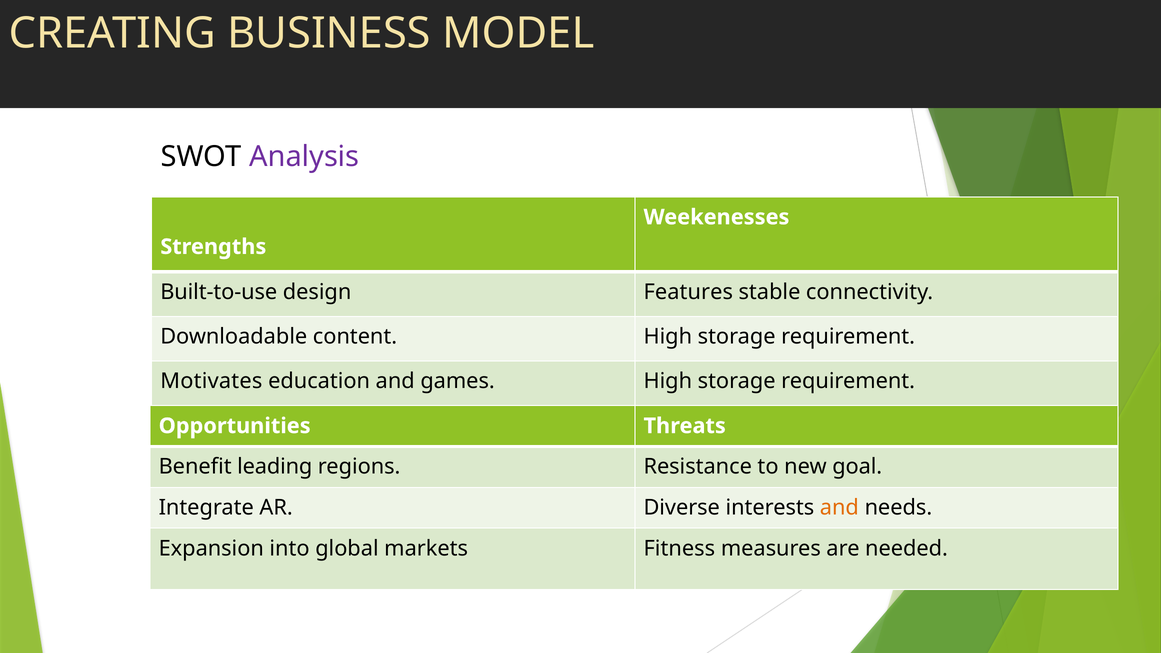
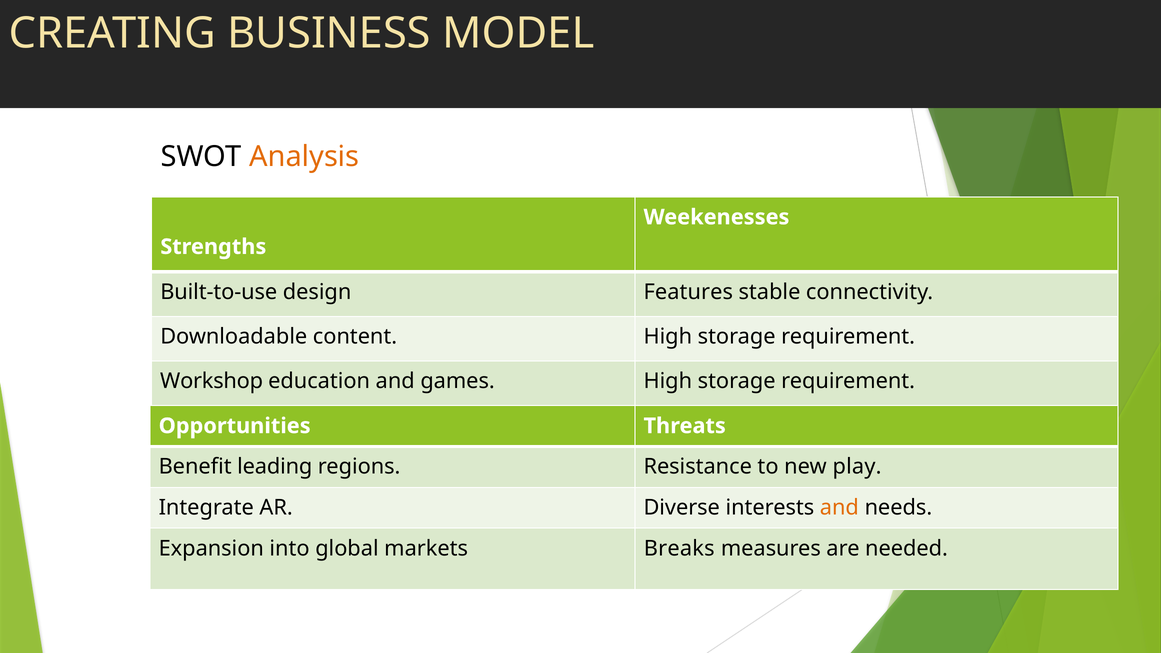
Analysis colour: purple -> orange (304, 157)
Motivates: Motivates -> Workshop (212, 381)
goal: goal -> play (857, 467)
Fitness: Fitness -> Breaks (679, 549)
